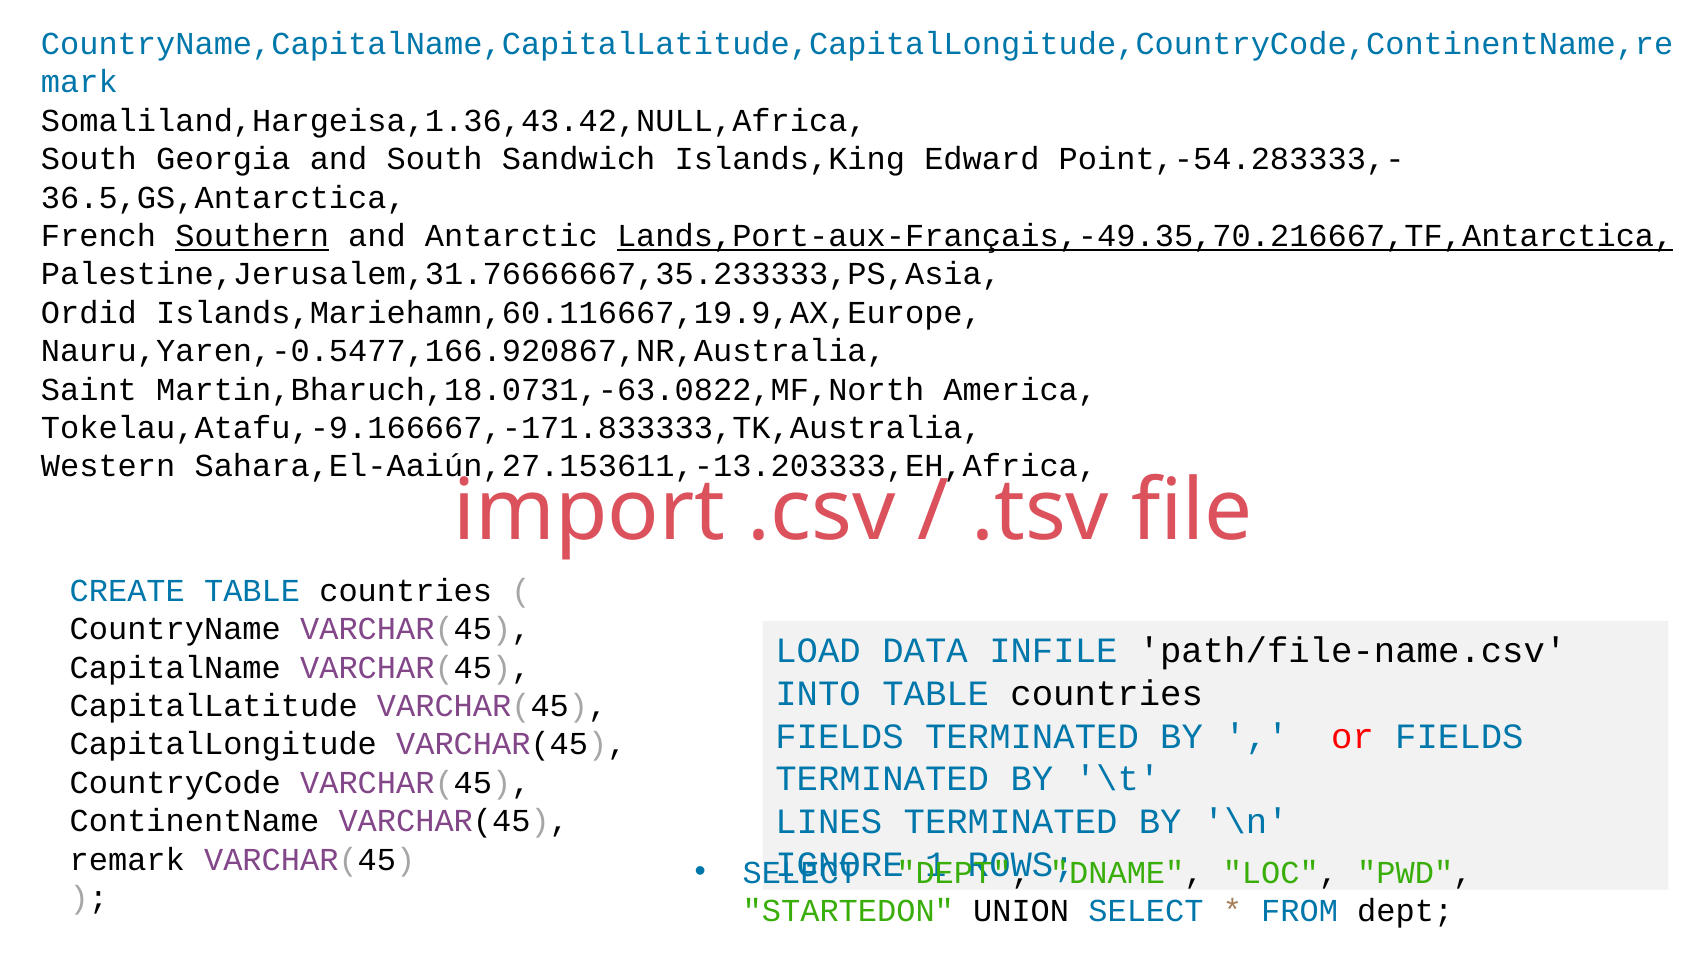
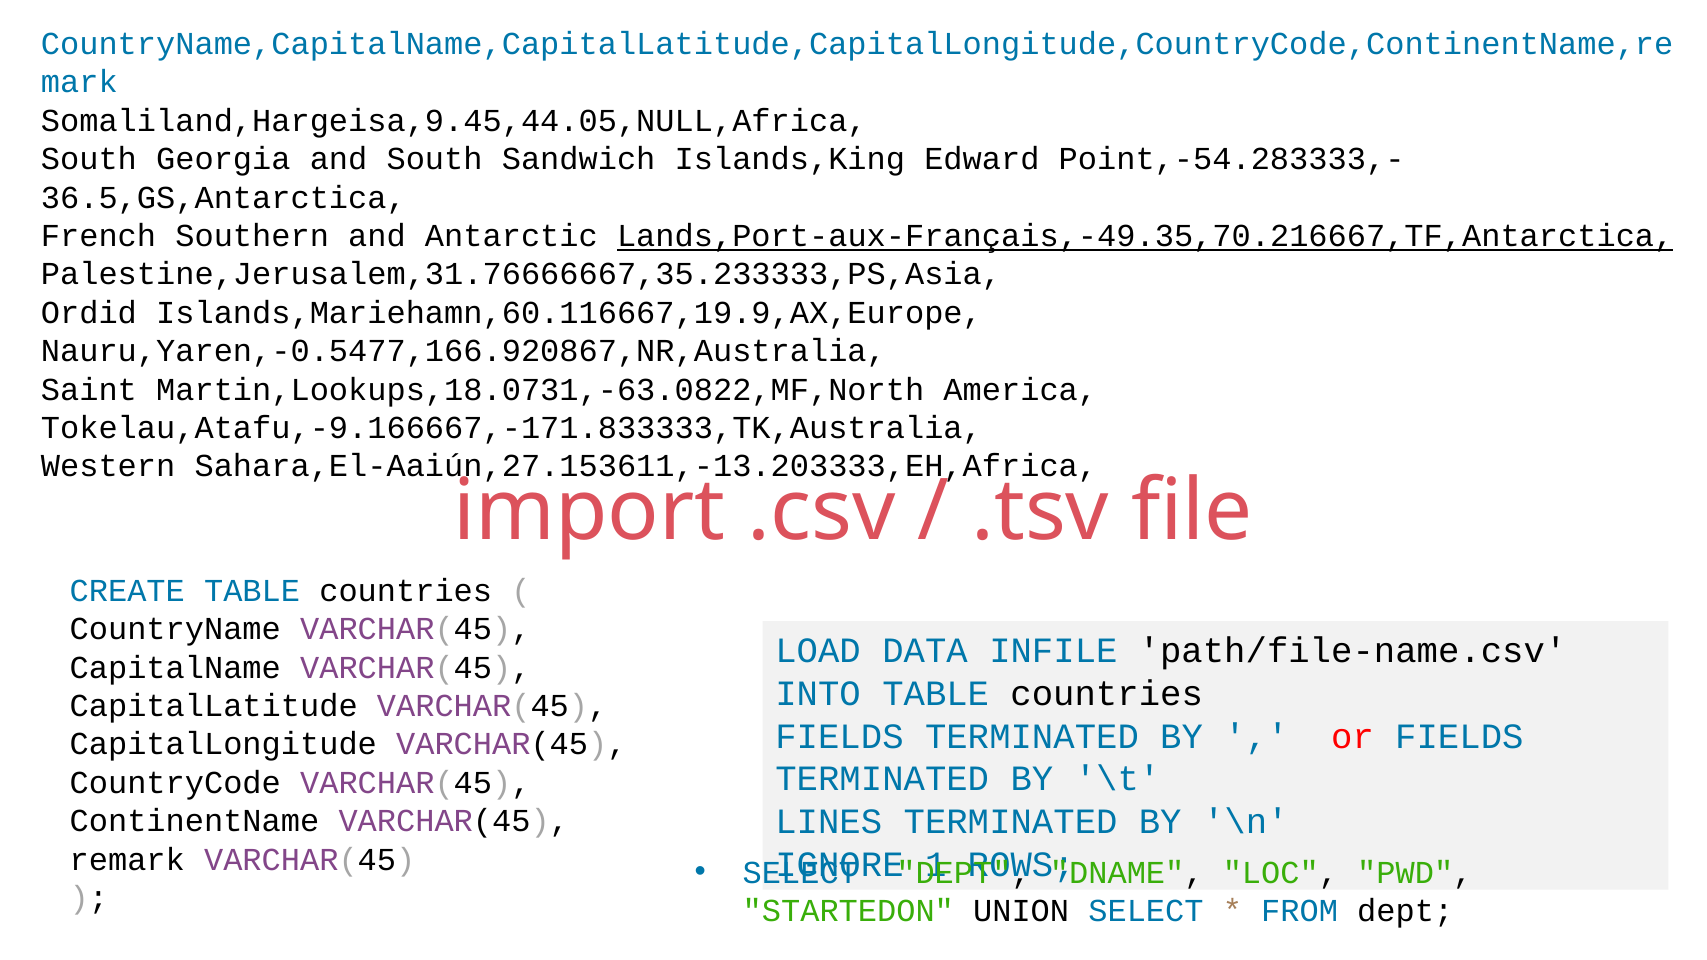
Somaliland,Hargeisa,1.36,43.42,NULL,Africa: Somaliland,Hargeisa,1.36,43.42,NULL,Africa -> Somaliland,Hargeisa,9.45,44.05,NULL,Africa (454, 121)
Southern underline: present -> none (252, 236)
Martin,Bharuch,18.0731,-63.0822,MF,North: Martin,Bharuch,18.0731,-63.0822,MF,North -> Martin,Lookups,18.0731,-63.0822,MF,North (540, 390)
